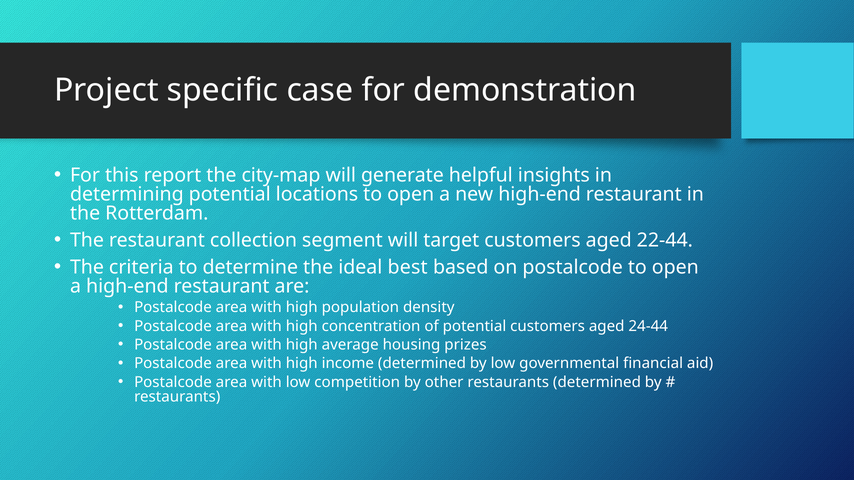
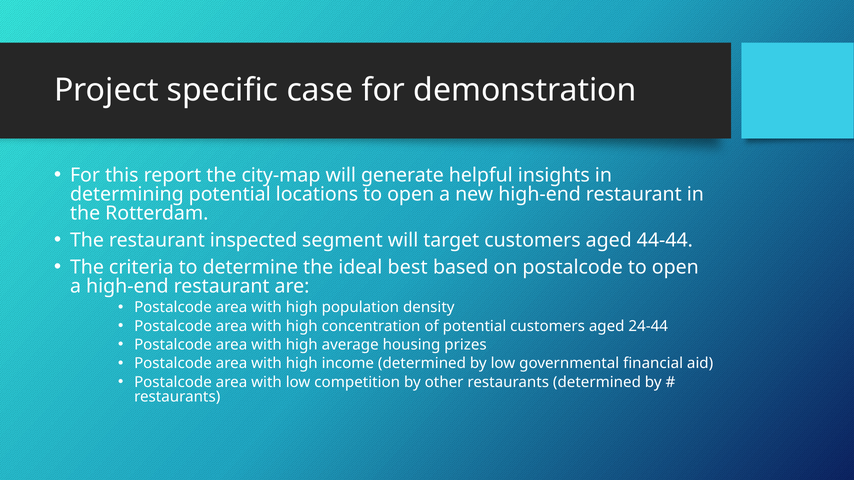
collection: collection -> inspected (254, 241)
22-44: 22-44 -> 44-44 (665, 241)
